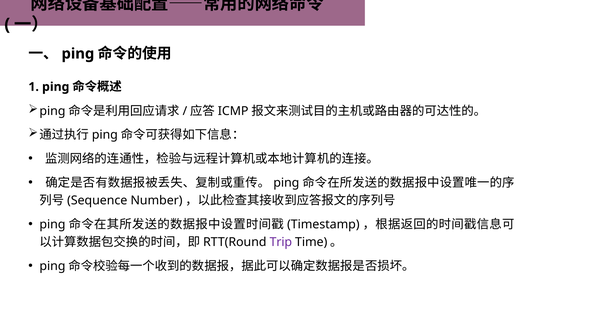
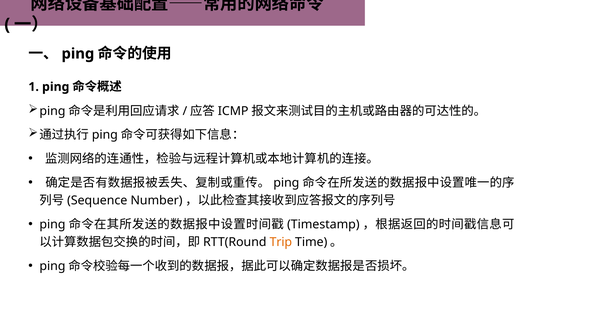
Trip colour: purple -> orange (281, 242)
